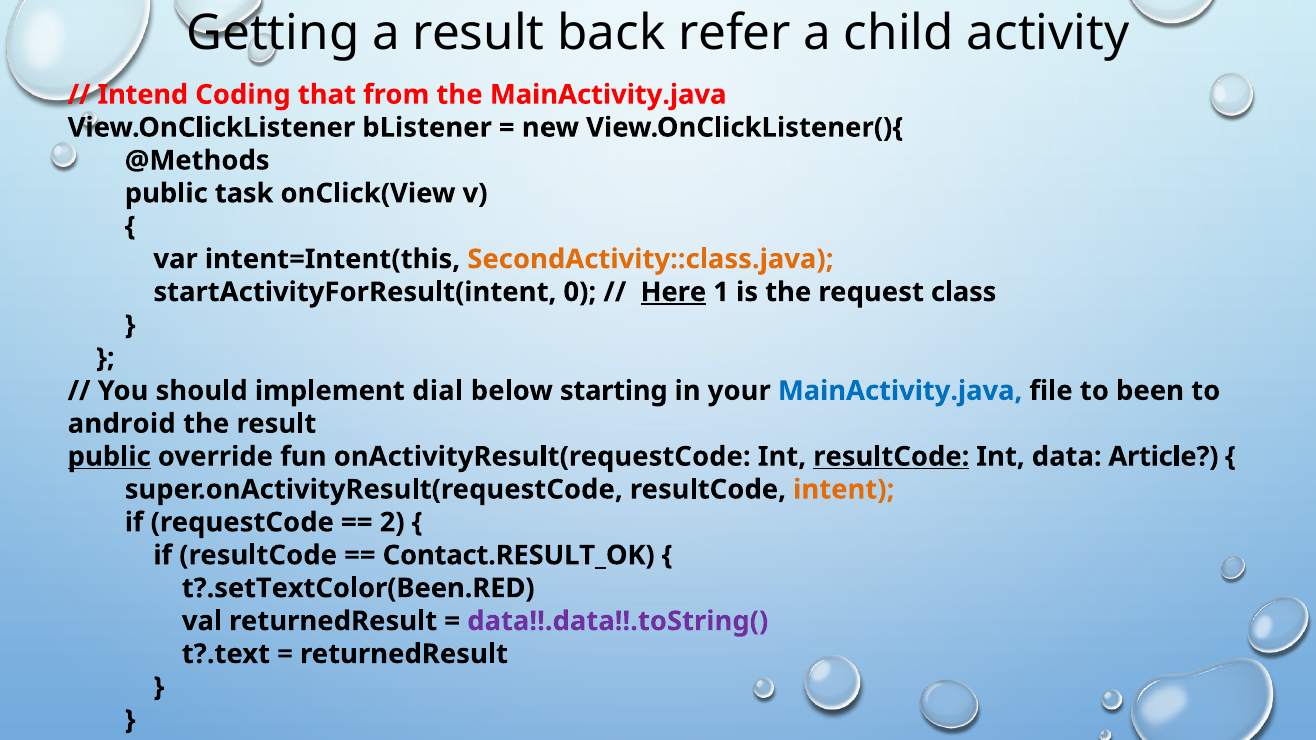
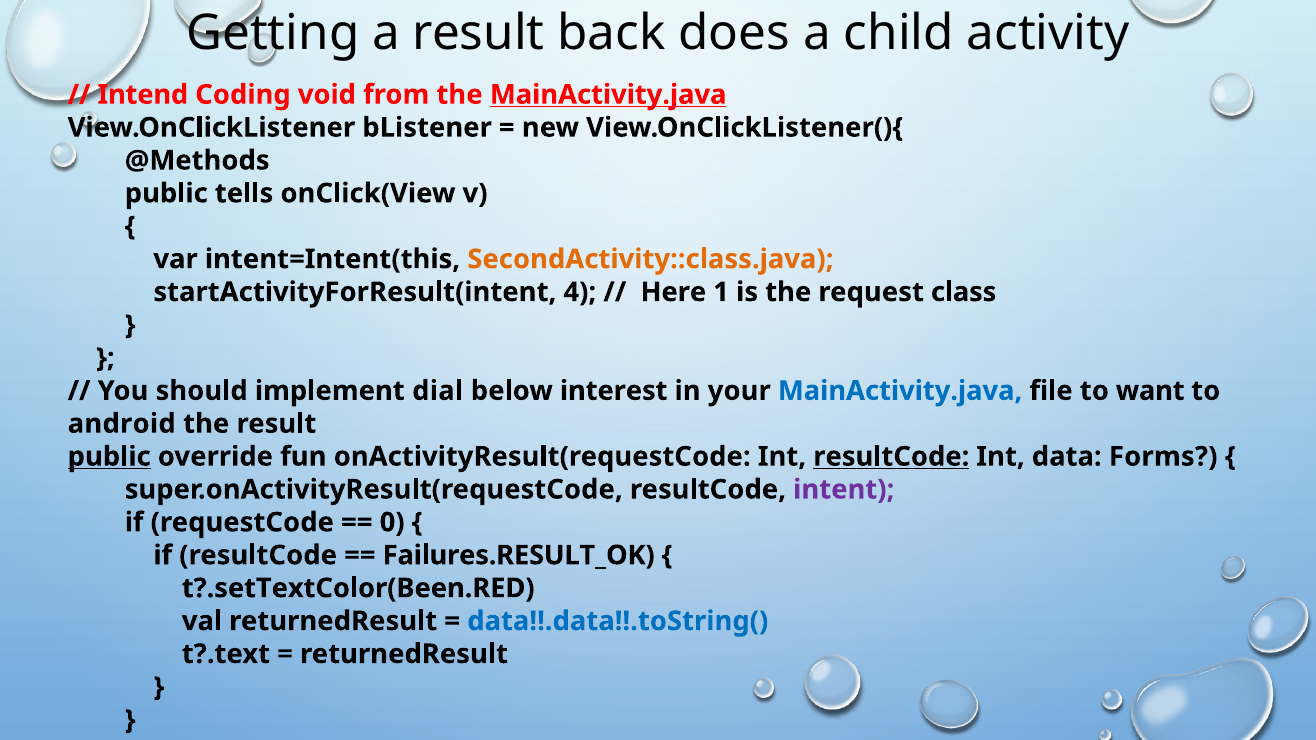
refer: refer -> does (734, 33)
that: that -> void (327, 95)
MainActivity.java underline: none -> present (608, 95)
task: task -> tells (244, 193)
0: 0 -> 4 (580, 292)
Here underline: present -> none (673, 292)
starting: starting -> interest (614, 391)
been: been -> want (1150, 391)
Article: Article -> Forms (1163, 457)
intent colour: orange -> purple (844, 490)
2: 2 -> 0 (392, 523)
Contact.RESULT_OK: Contact.RESULT_OK -> Failures.RESULT_OK (519, 555)
data!!.data!!.toString( colour: purple -> blue (618, 621)
